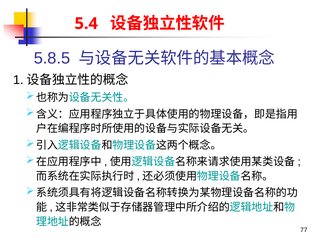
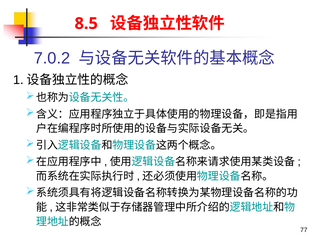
5.4: 5.4 -> 8.5 (86, 23)
5.8.5: 5.8.5 -> 7.0.2 (52, 58)
